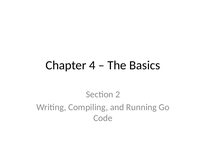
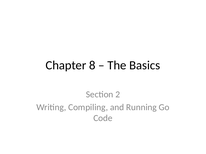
4: 4 -> 8 (92, 65)
